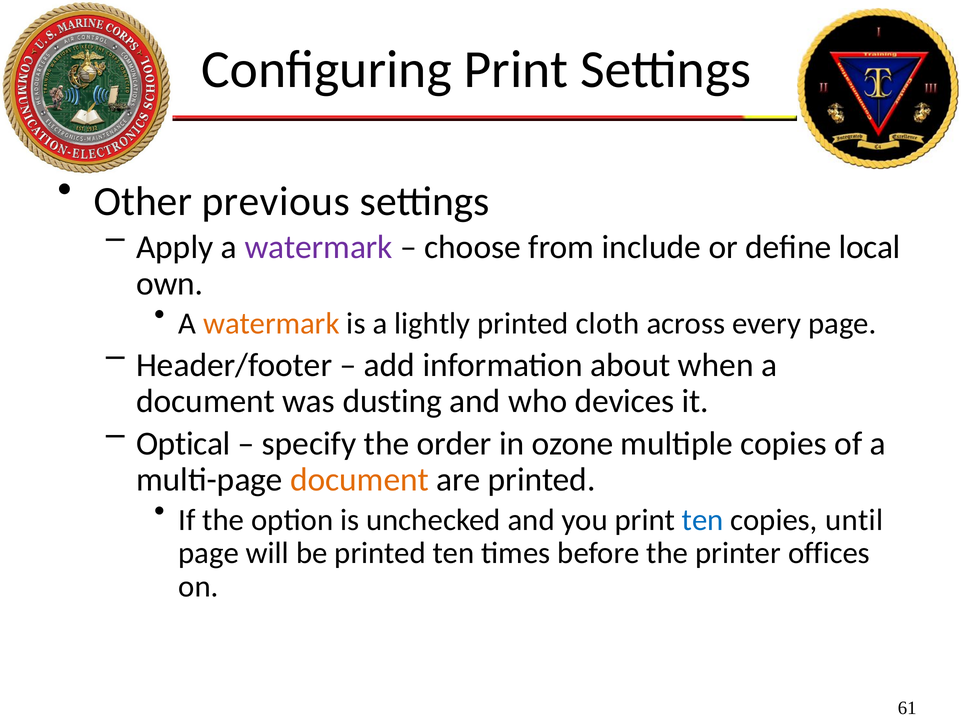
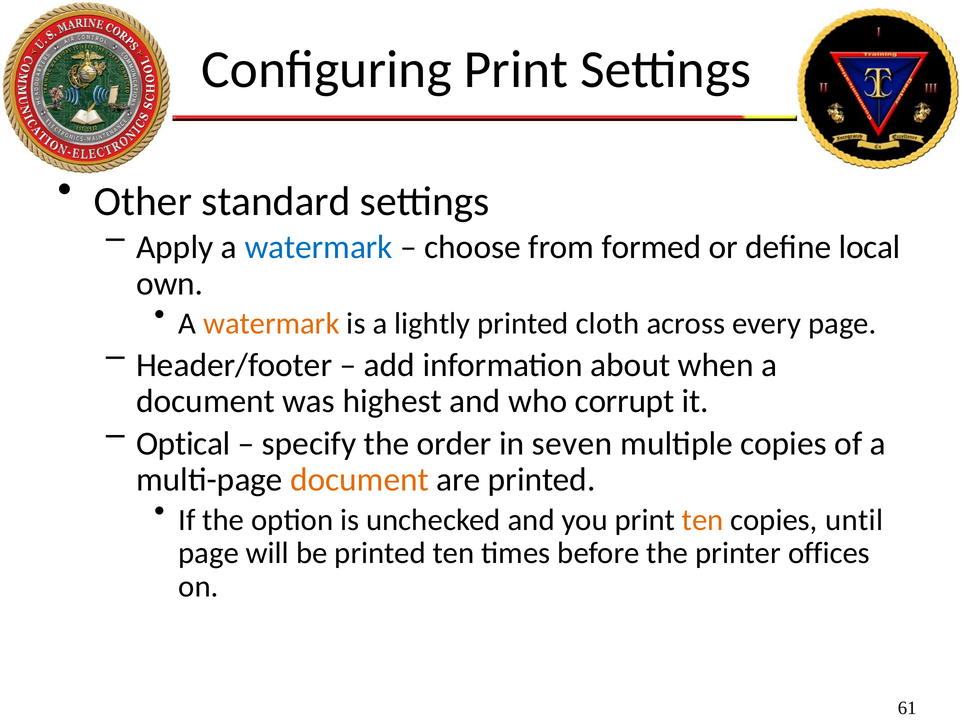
previous: previous -> standard (276, 201)
watermark colour: purple -> blue (319, 247)
include: include -> formed (651, 247)
dusting: dusting -> highest (392, 401)
devices: devices -> corrupt (625, 401)
ozone: ozone -> seven (572, 443)
ten colour: blue -> orange (703, 520)
